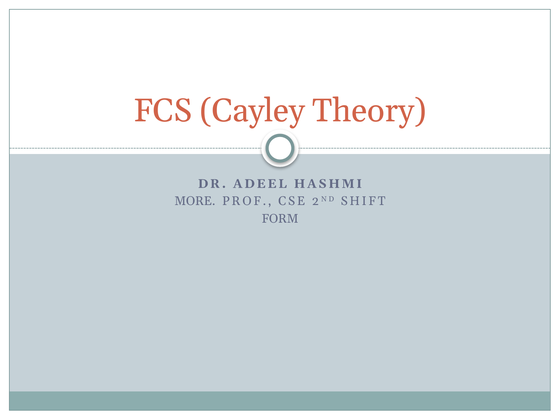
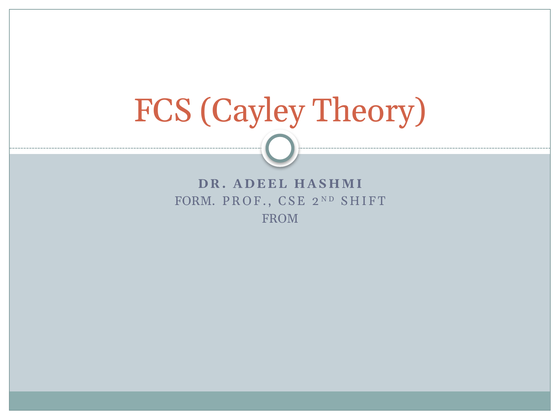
MORE: MORE -> FORM (195, 201)
FORM: FORM -> FROM (280, 219)
